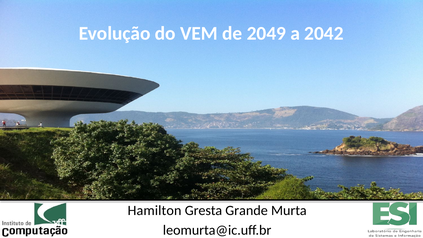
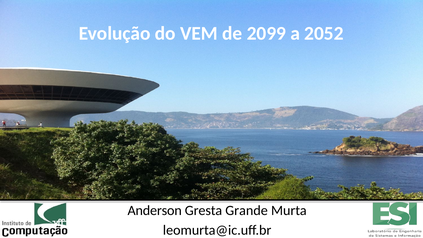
2049: 2049 -> 2099 (266, 33)
2042: 2042 -> 2052 (324, 33)
Hamilton: Hamilton -> Anderson (155, 210)
